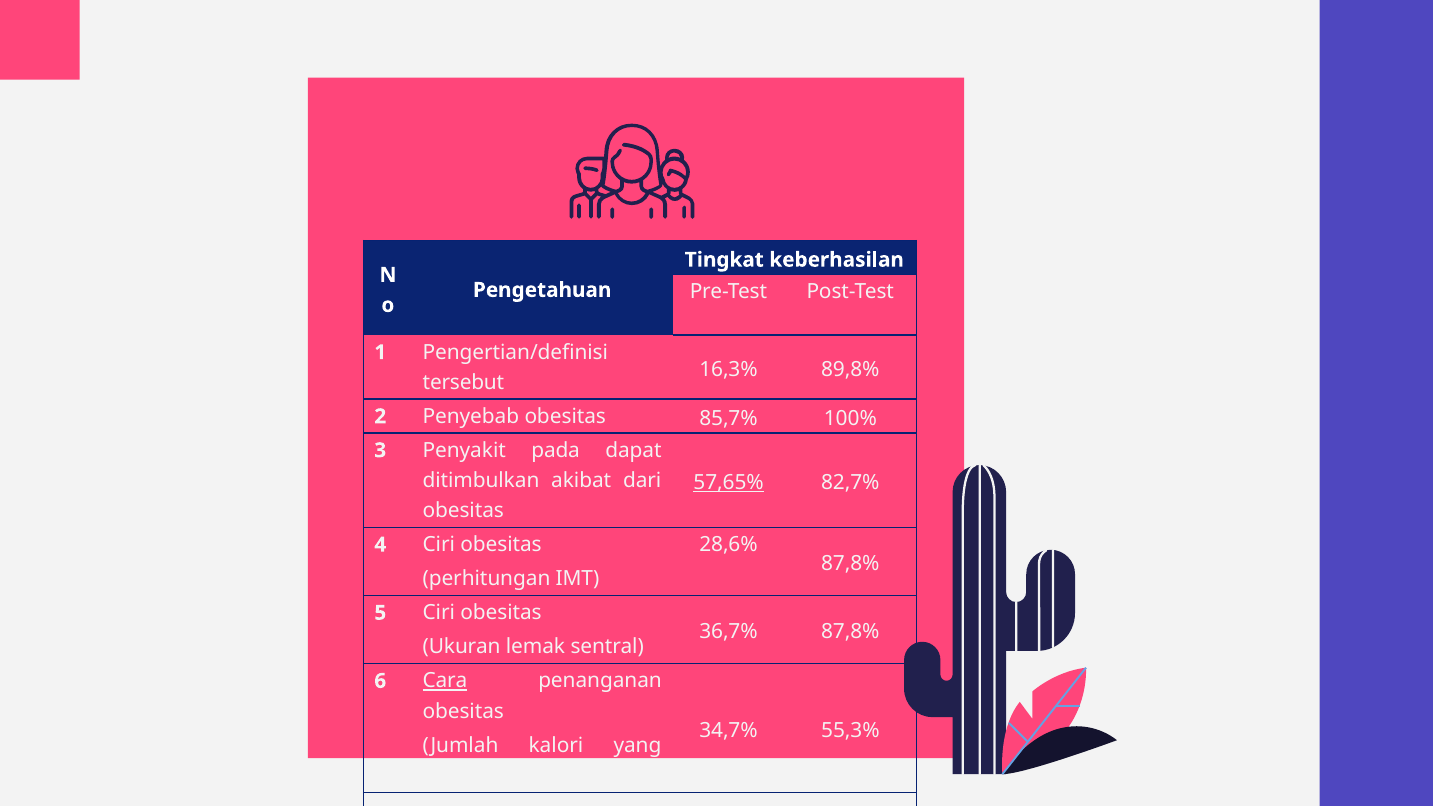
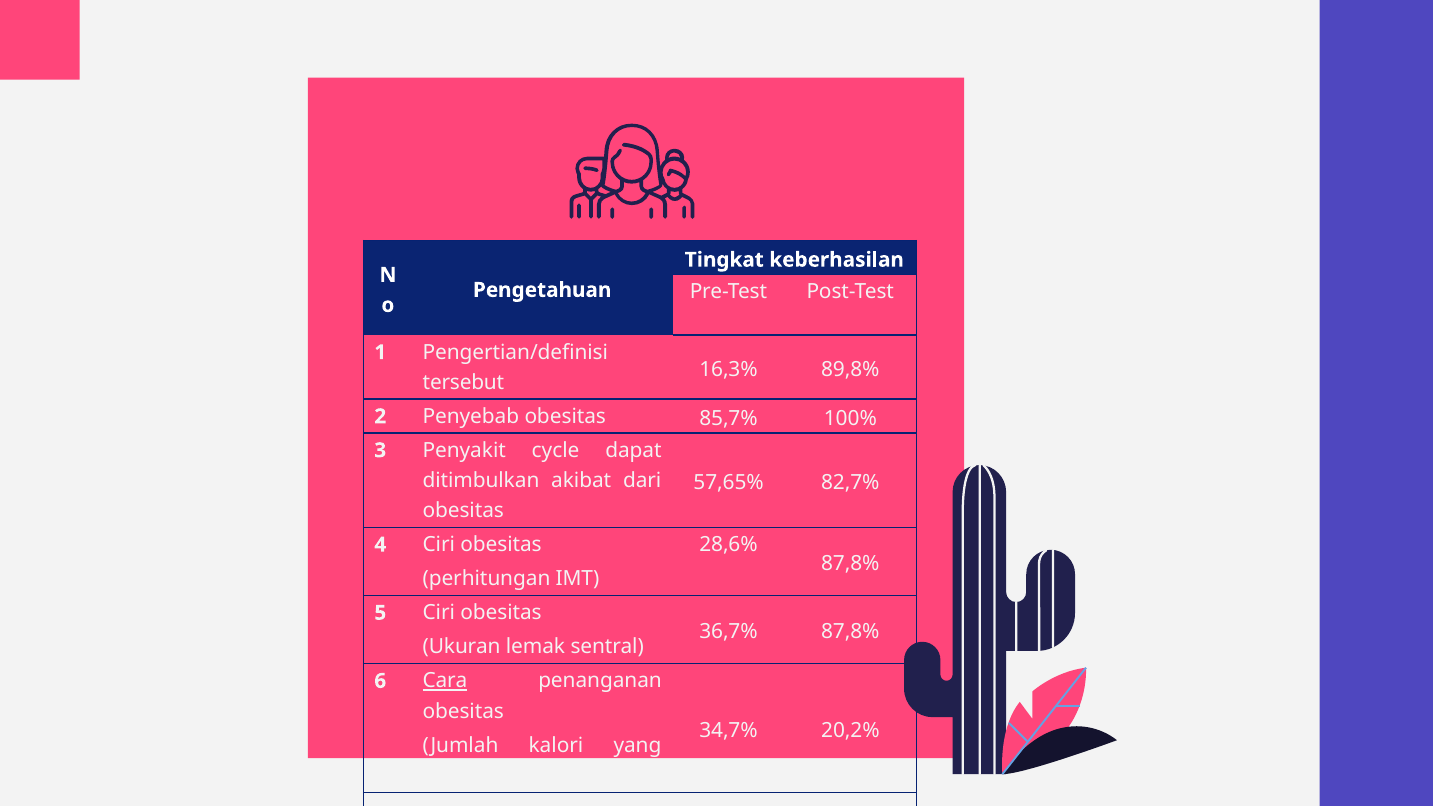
pada: pada -> cycle (556, 450)
57,65% underline: present -> none (729, 482)
55,3%: 55,3% -> 20,2% (850, 730)
